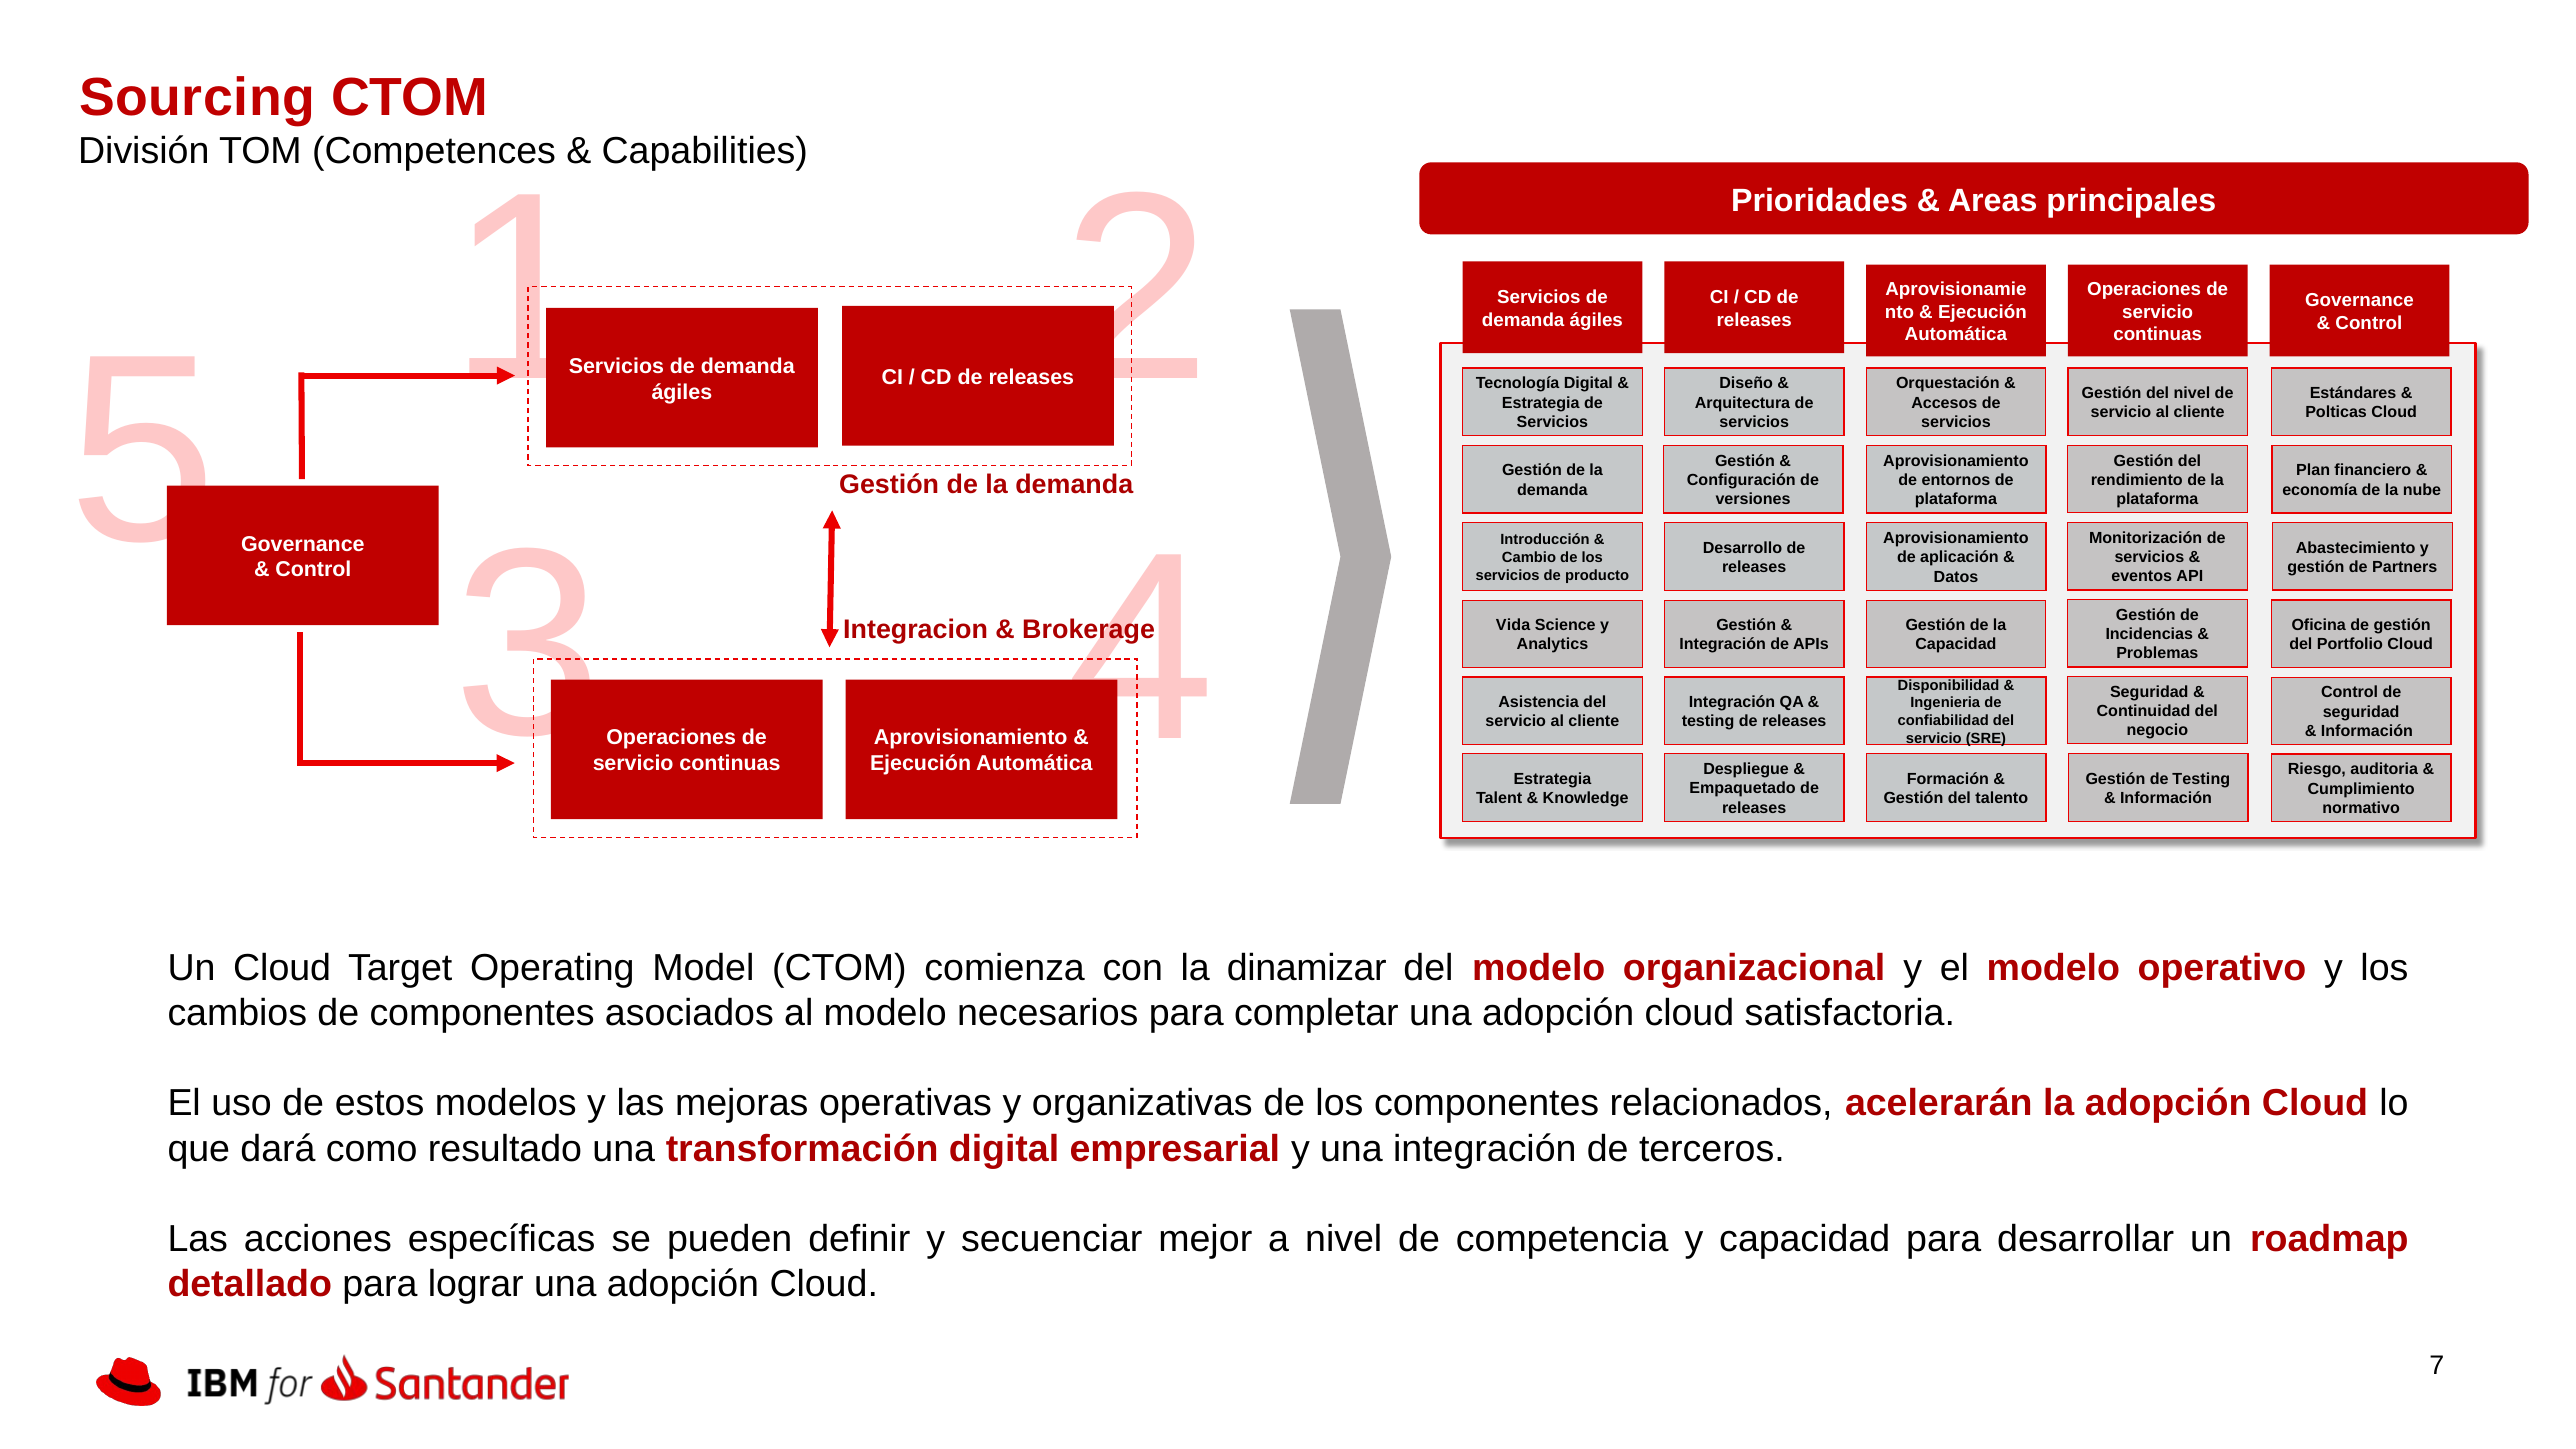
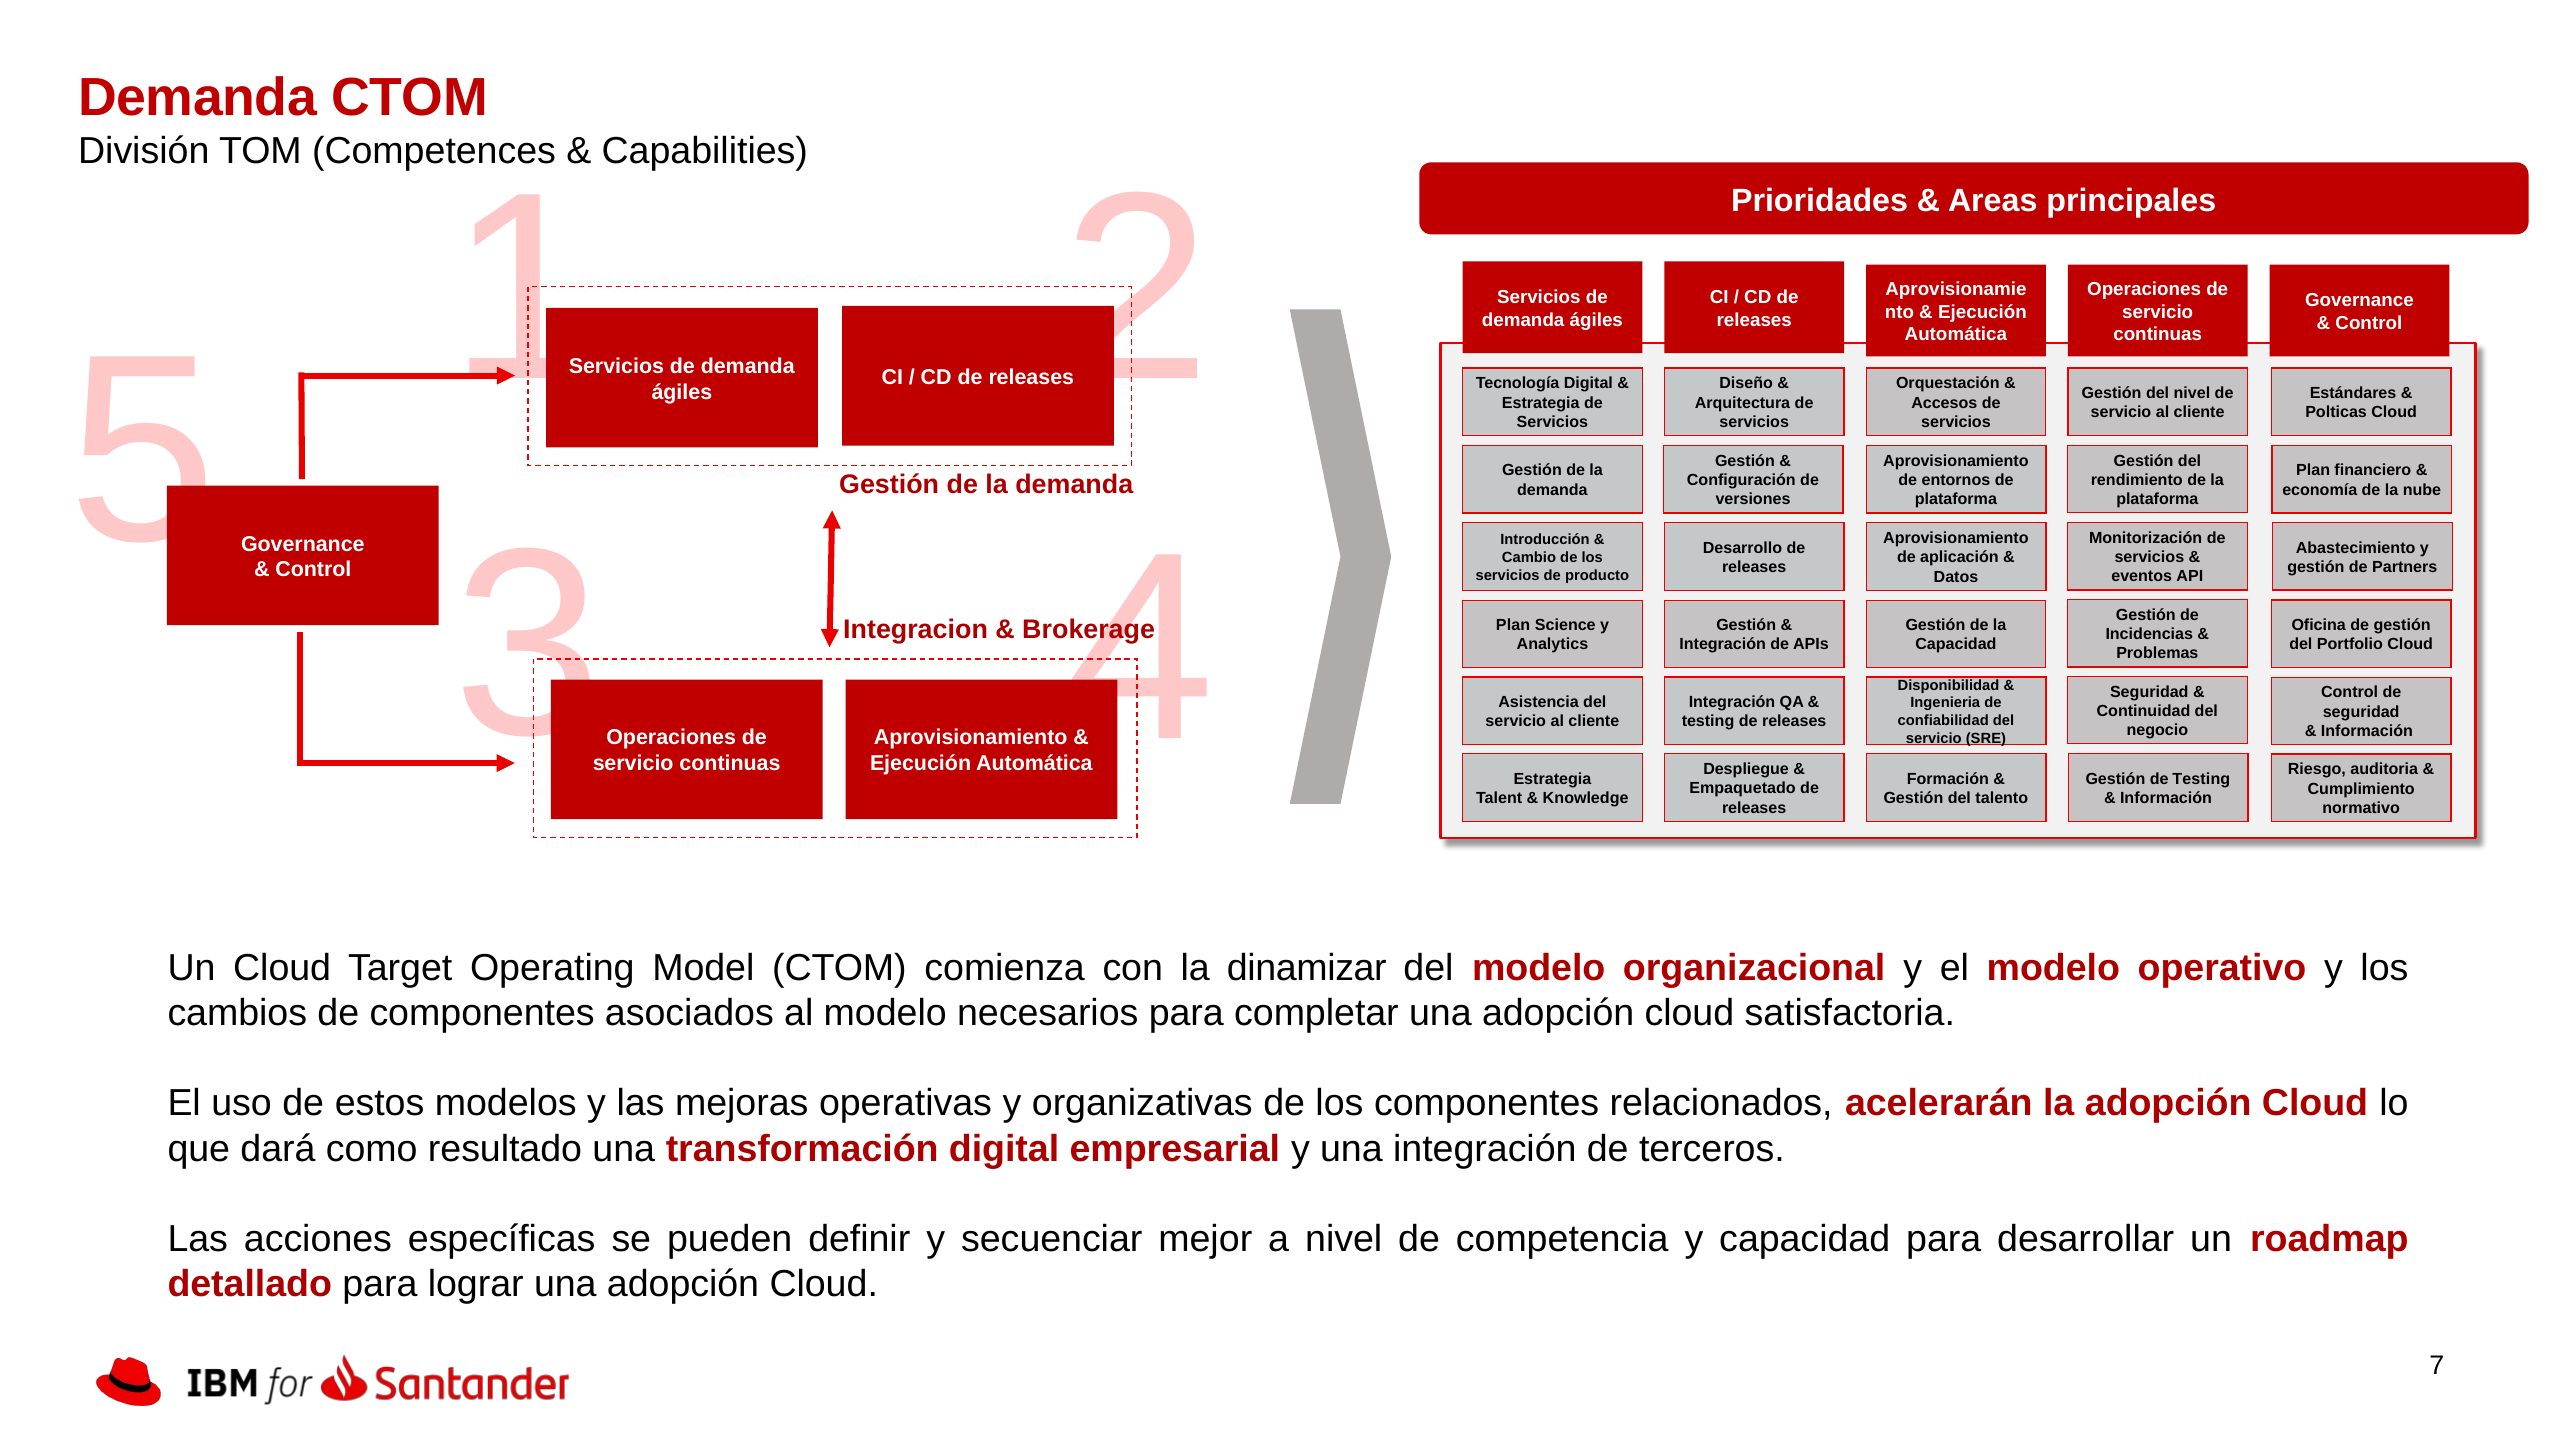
Sourcing: Sourcing -> Demanda (198, 98)
Vida: Vida -> Plan (1513, 625)
